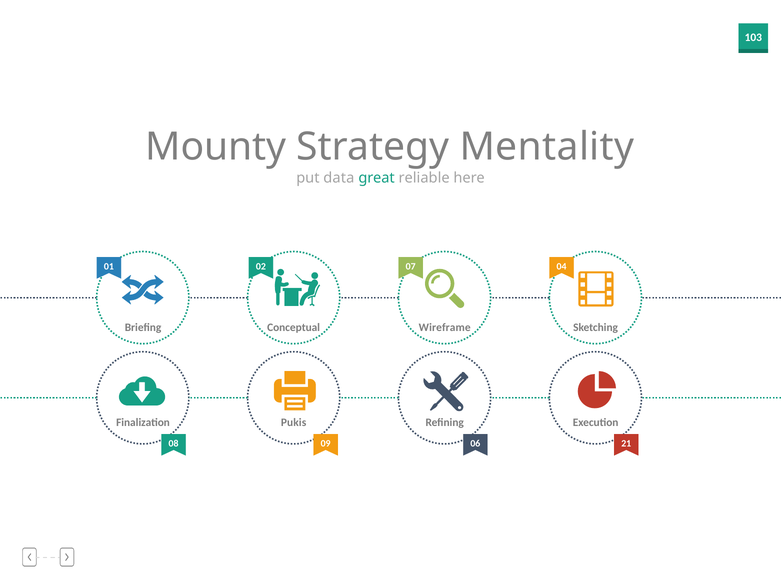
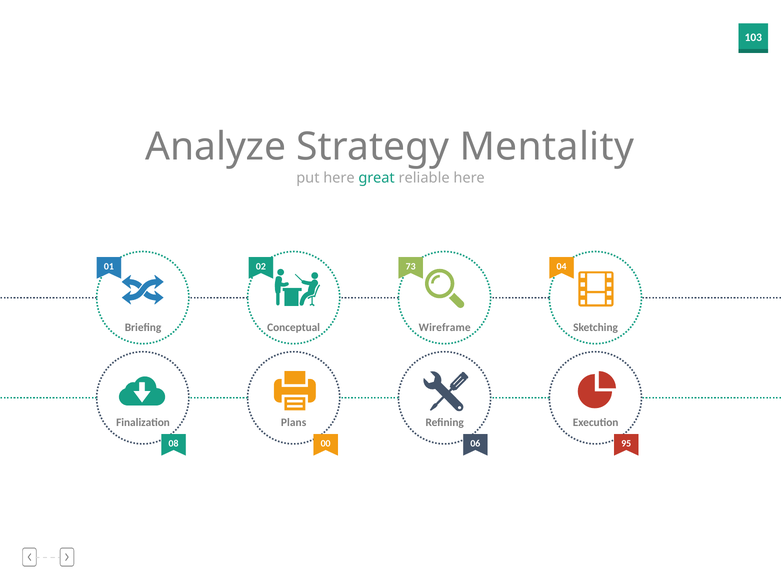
Mounty: Mounty -> Analyze (216, 147)
put data: data -> here (339, 178)
07: 07 -> 73 (411, 266)
Pukis: Pukis -> Plans (294, 422)
09: 09 -> 00 (326, 443)
21: 21 -> 95 (626, 443)
